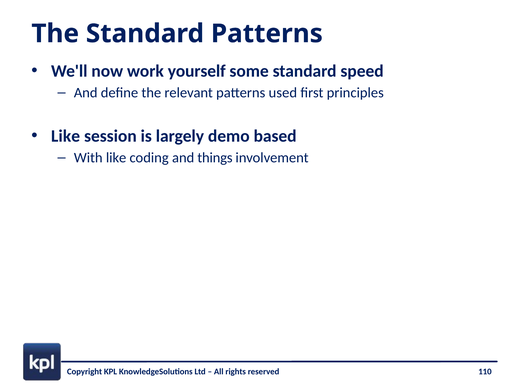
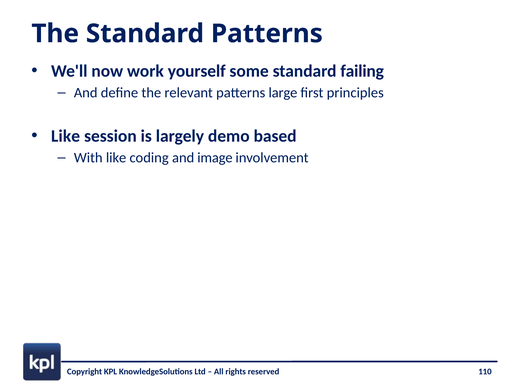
speed: speed -> failing (362, 71)
used: used -> large (283, 93)
things: things -> image (215, 158)
